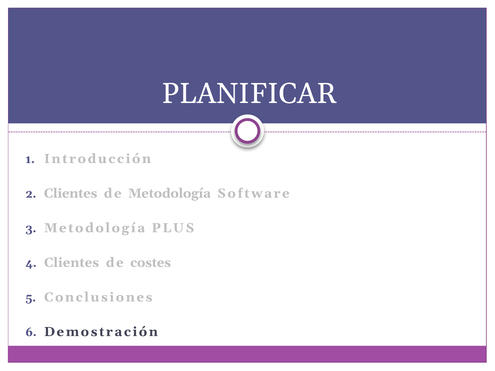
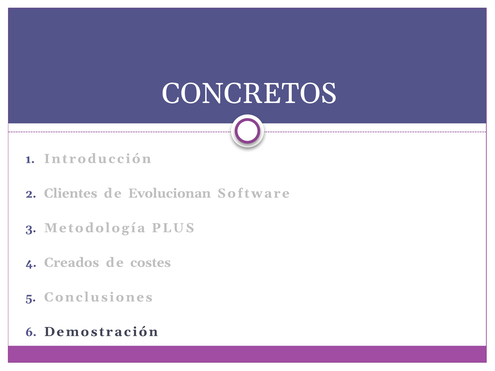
PLANIFICAR: PLANIFICAR -> CONCRETOS (249, 94)
de Metodología: Metodología -> Evolucionan (169, 193)
Clientes: Clientes -> Creados (72, 263)
